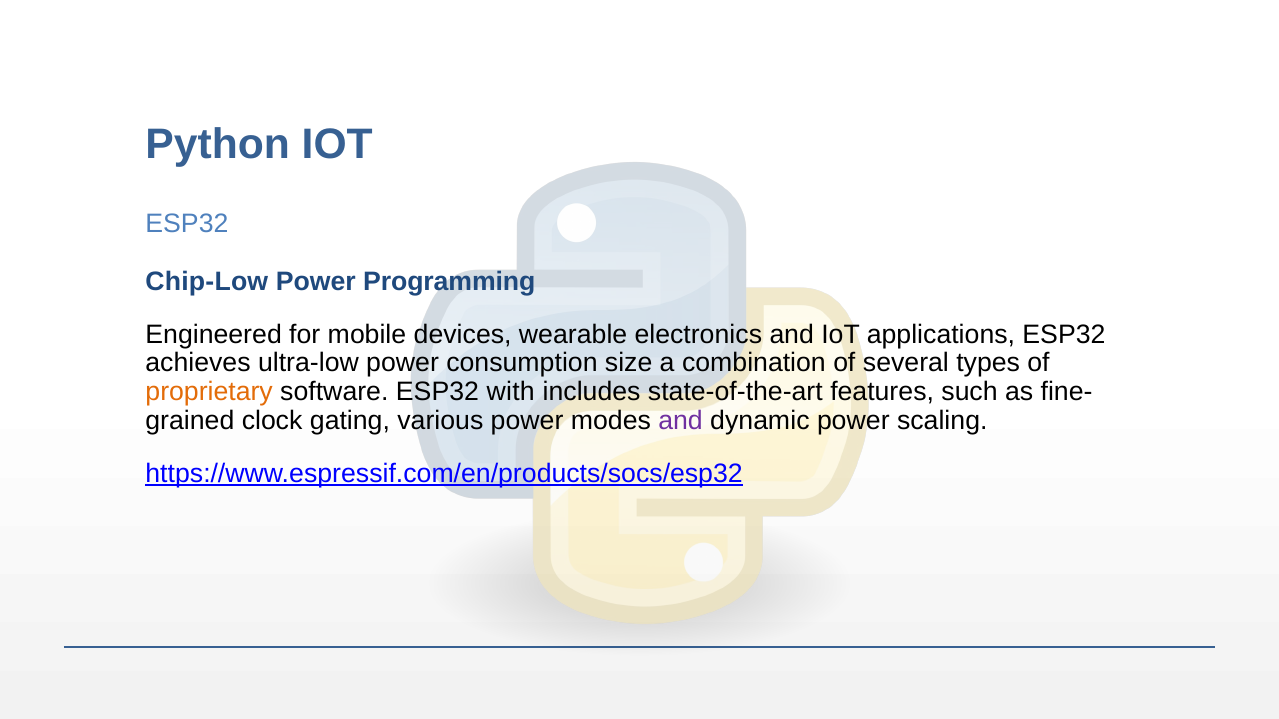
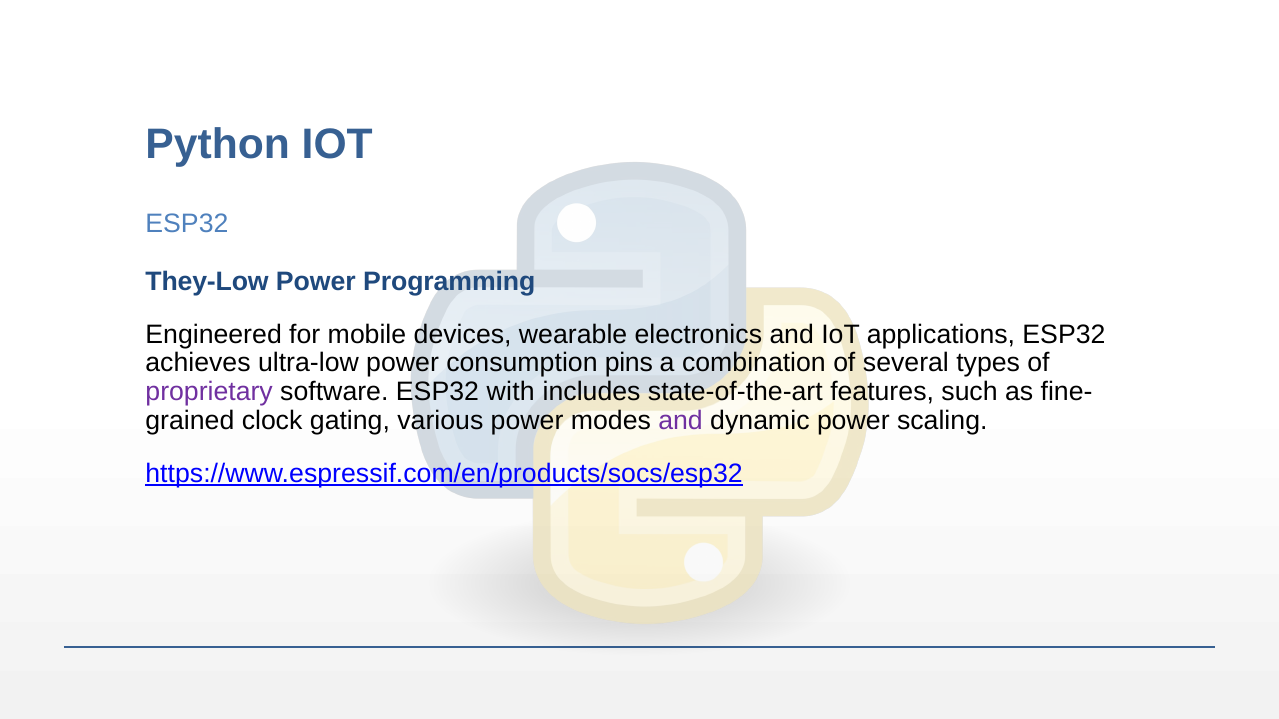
Chip-Low: Chip-Low -> They-Low (207, 282)
size: size -> pins (629, 363)
proprietary colour: orange -> purple (209, 392)
